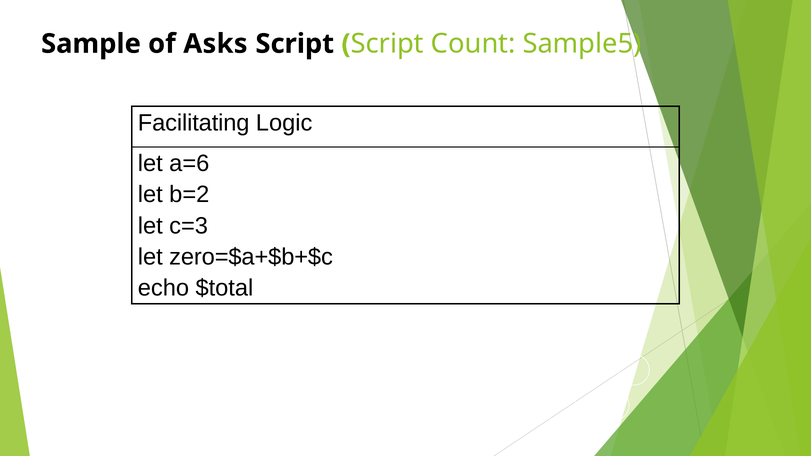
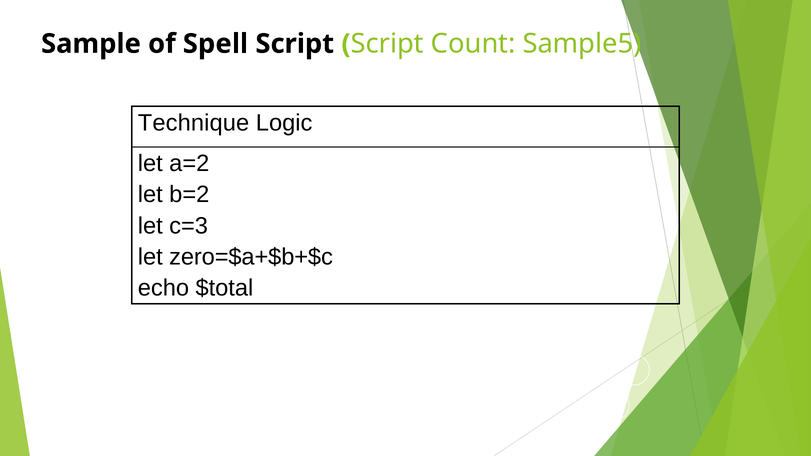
Asks: Asks -> Spell (215, 44)
Facilitating: Facilitating -> Technique (194, 123)
a=6: a=6 -> a=2 (189, 164)
